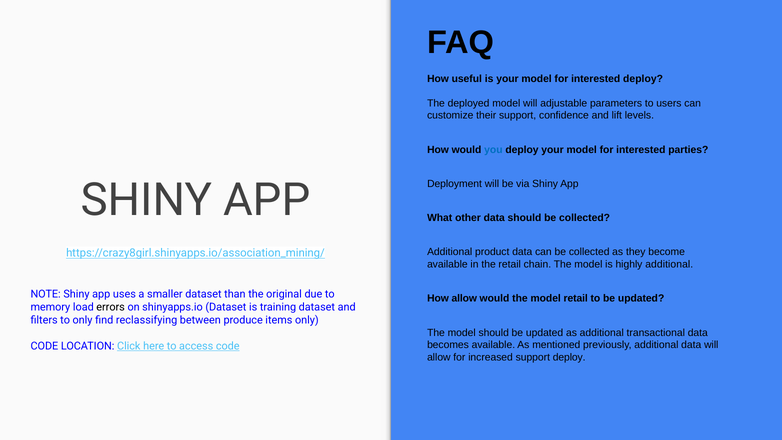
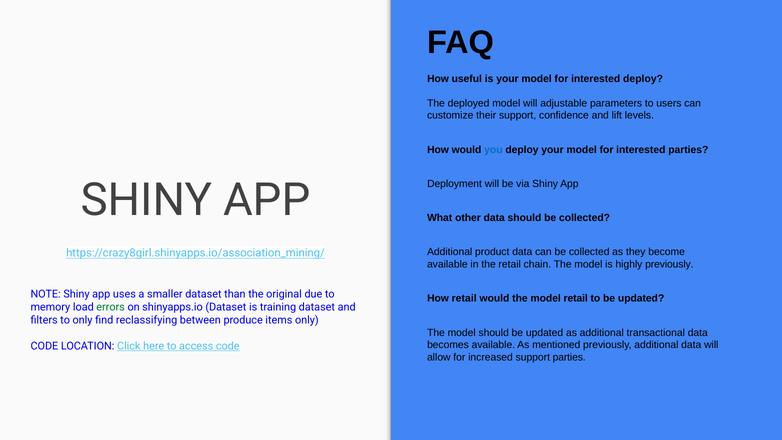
highly additional: additional -> previously (669, 264)
How allow: allow -> retail (464, 298)
errors colour: black -> green (111, 307)
support deploy: deploy -> parties (569, 357)
